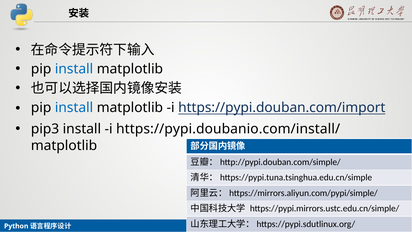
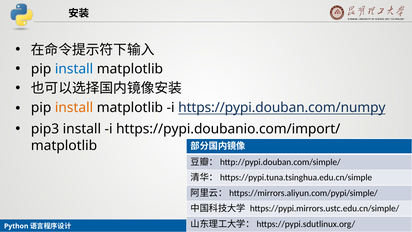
install colour: blue -> orange (74, 107)
https://pypi.douban.com/import: https://pypi.douban.com/import -> https://pypi.douban.com/numpy (282, 107)
https://pypi.doubanio.com/install/: https://pypi.doubanio.com/install/ -> https://pypi.doubanio.com/import/ (228, 129)
